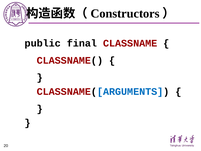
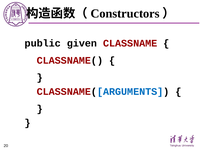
final: final -> given (82, 43)
